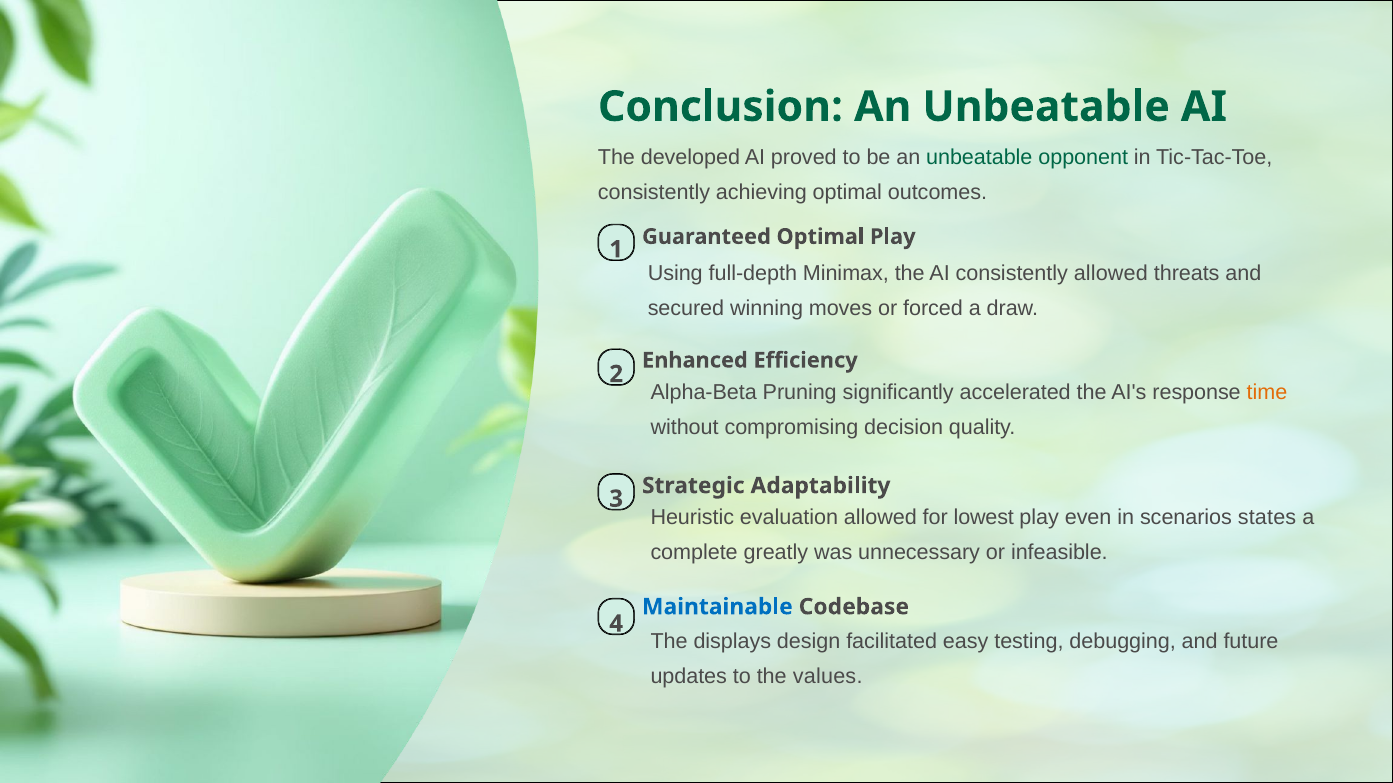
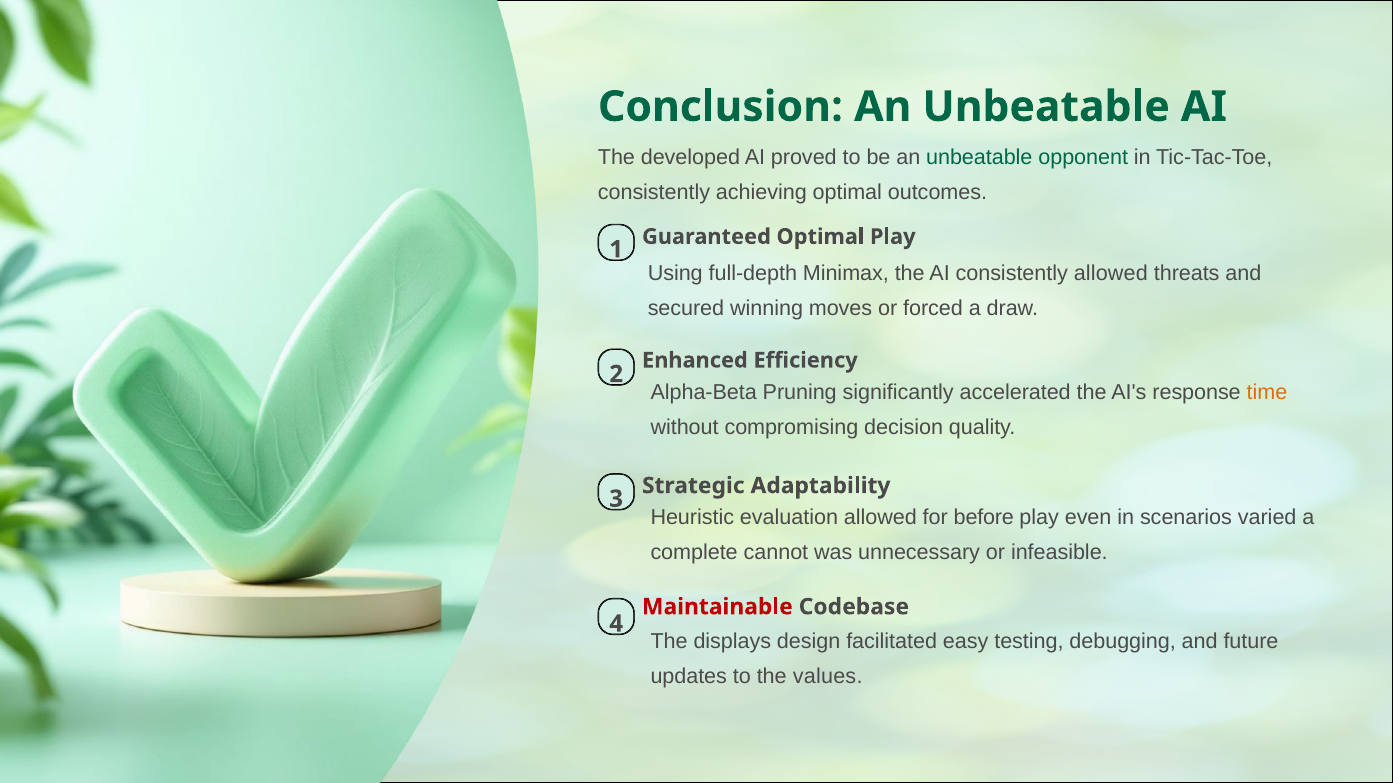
lowest: lowest -> before (984, 518)
states: states -> varied (1267, 518)
greatly: greatly -> cannot (776, 552)
Maintainable colour: blue -> red (717, 607)
